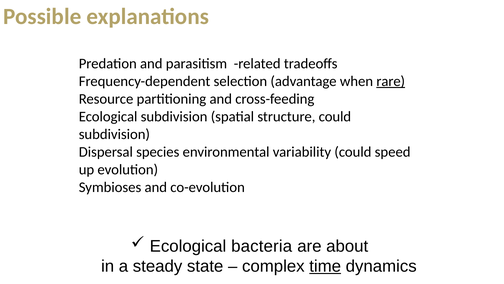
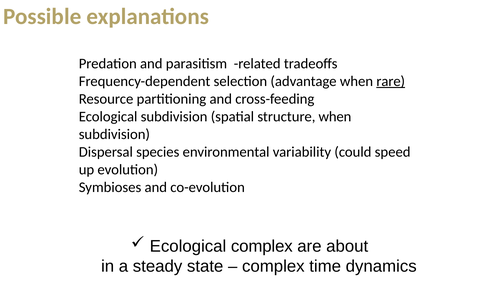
structure could: could -> when (335, 116)
Ecological bacteria: bacteria -> complex (262, 246)
time underline: present -> none (325, 266)
